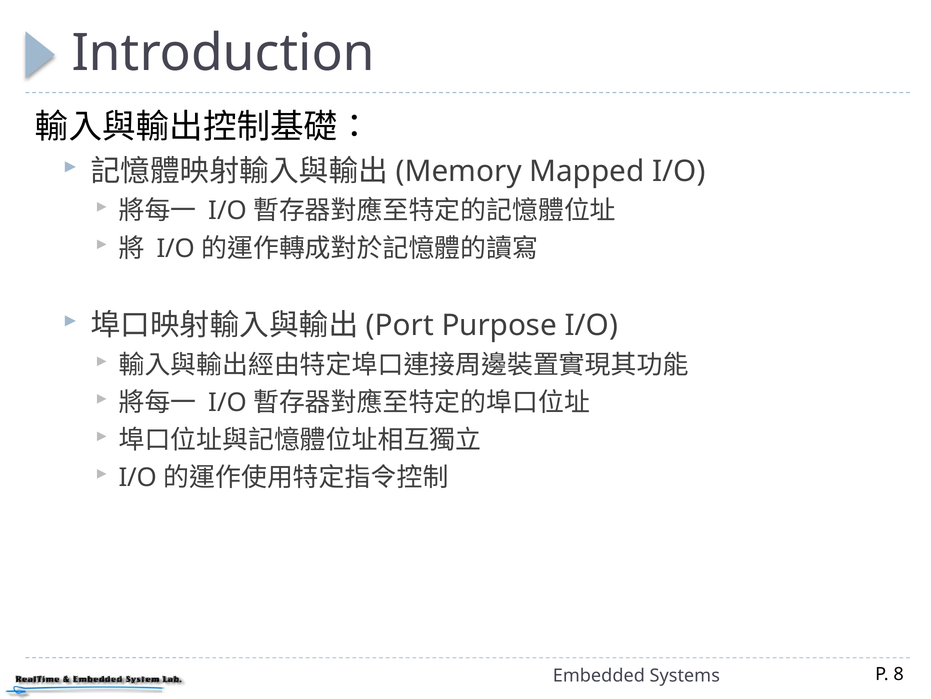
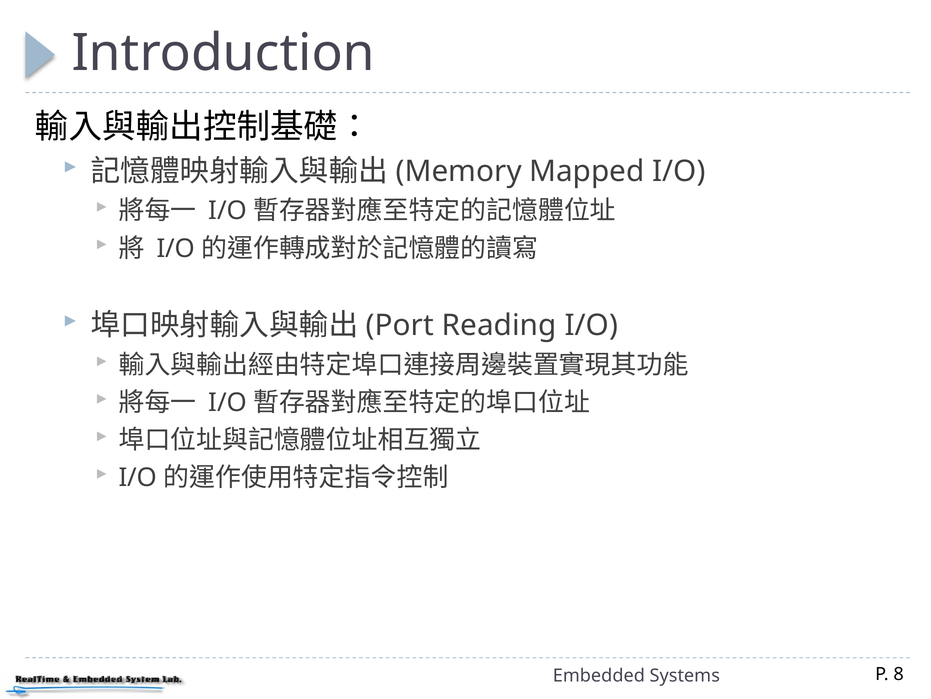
Purpose: Purpose -> Reading (499, 325)
